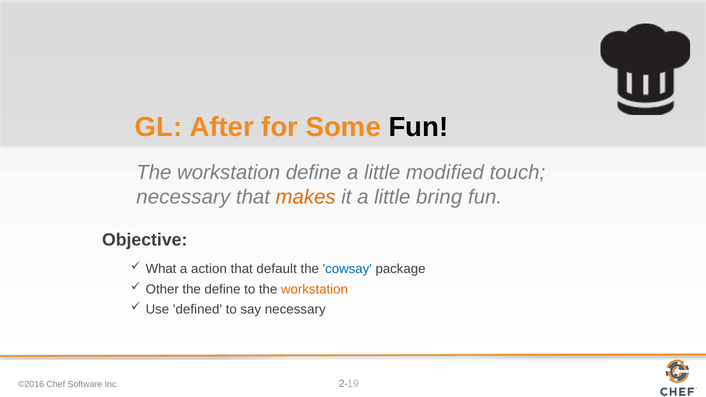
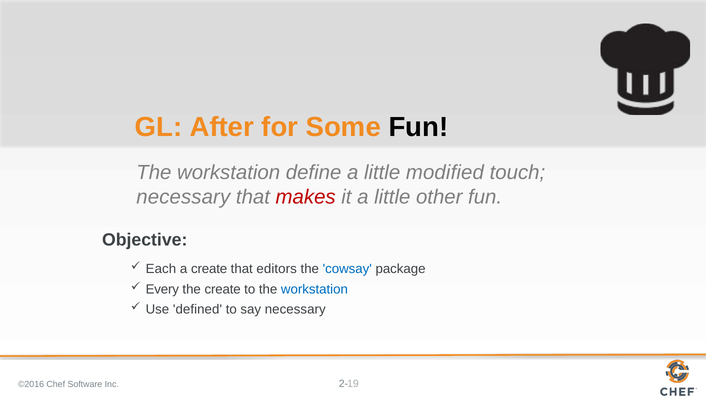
makes colour: orange -> red (306, 197)
bring: bring -> other (439, 197)
What: What -> Each (161, 269)
a action: action -> create (209, 269)
default: default -> editors (277, 269)
Other: Other -> Every (162, 289)
the define: define -> create (223, 289)
workstation colour: orange -> blue (314, 289)
